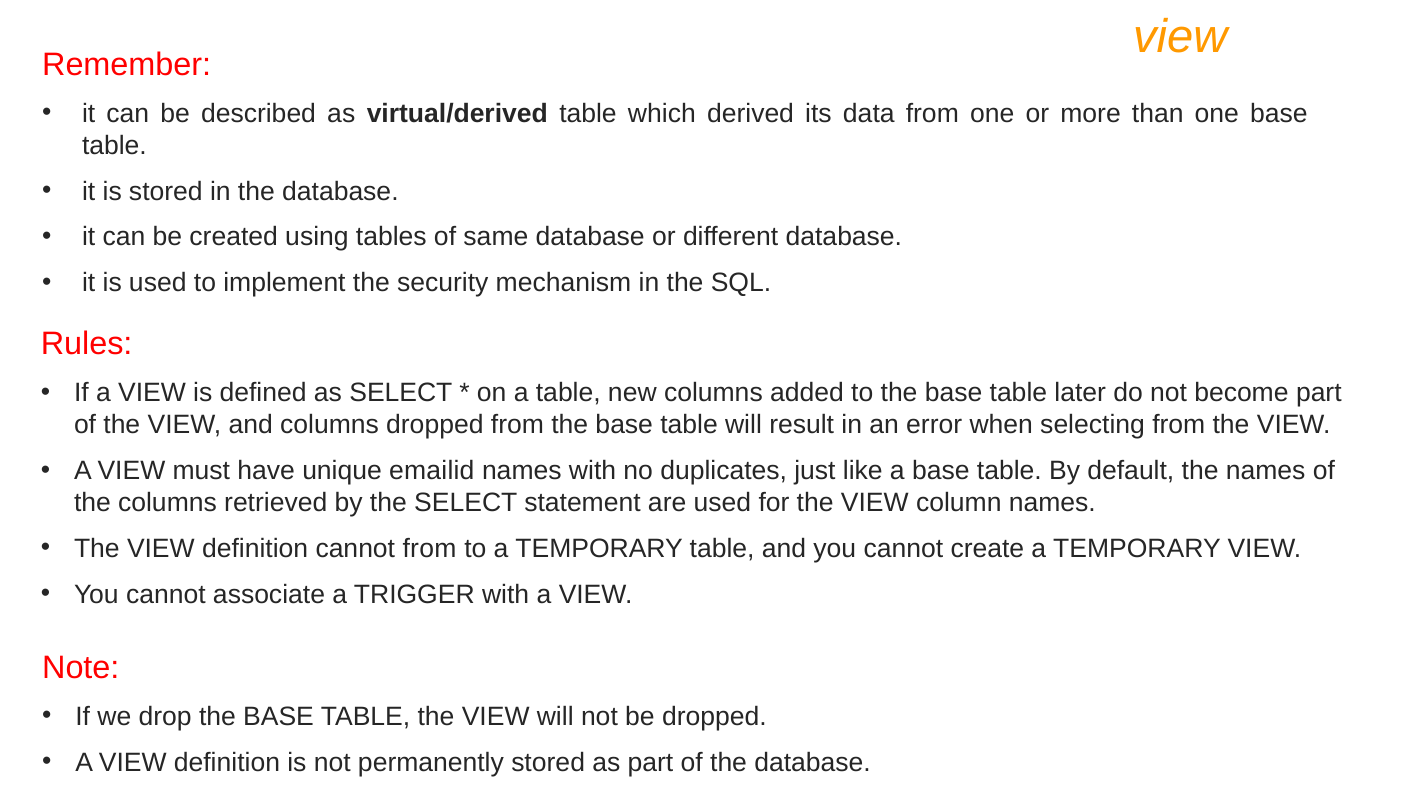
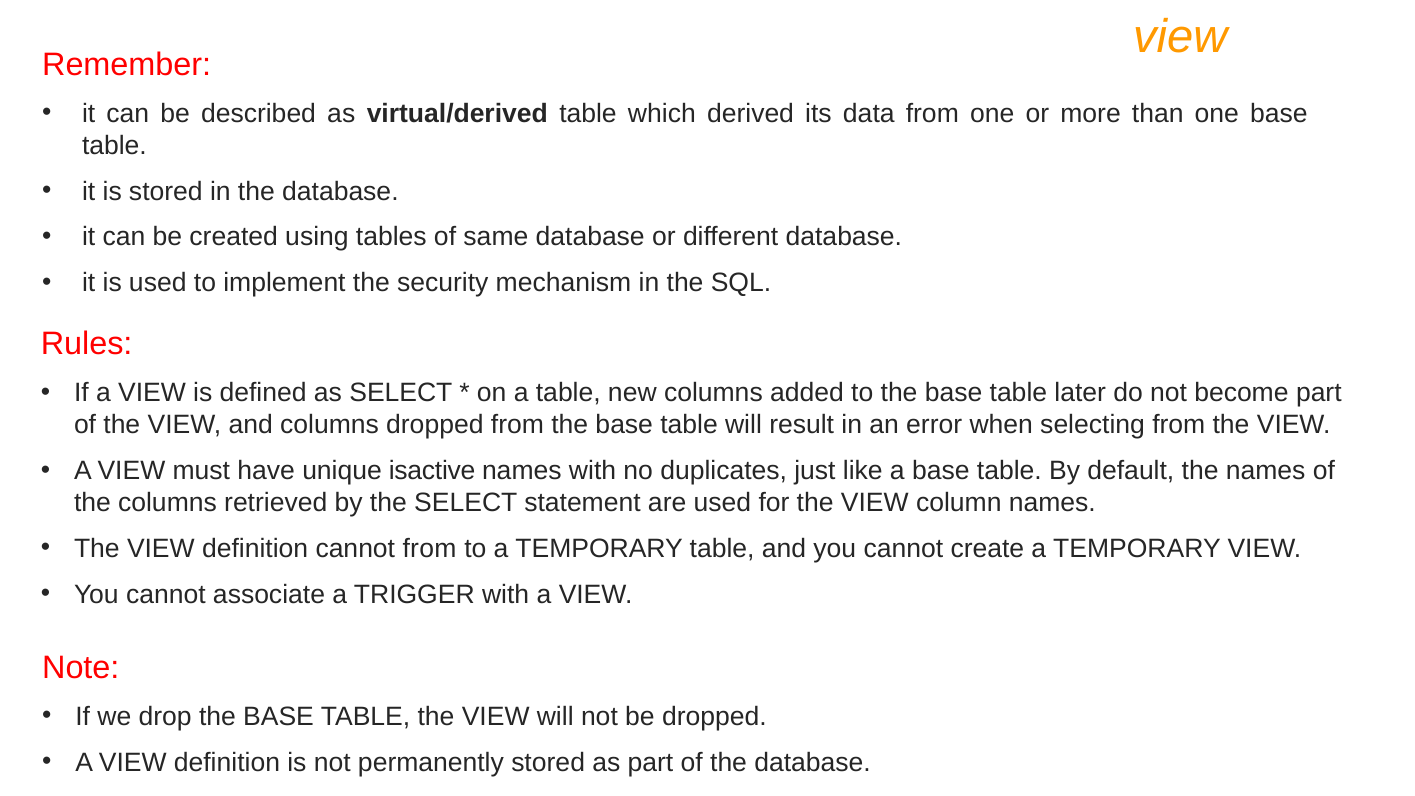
emailid: emailid -> isactive (432, 471)
